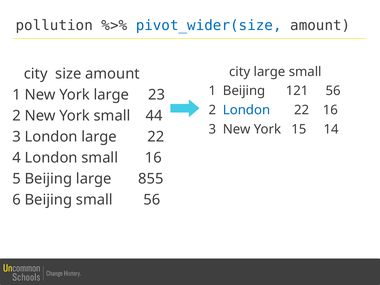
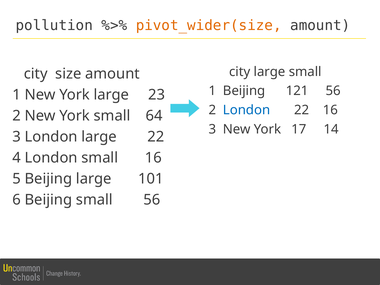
pivot_wider(size colour: blue -> orange (209, 25)
44: 44 -> 64 (154, 116)
15: 15 -> 17 (299, 129)
855: 855 -> 101 (151, 179)
